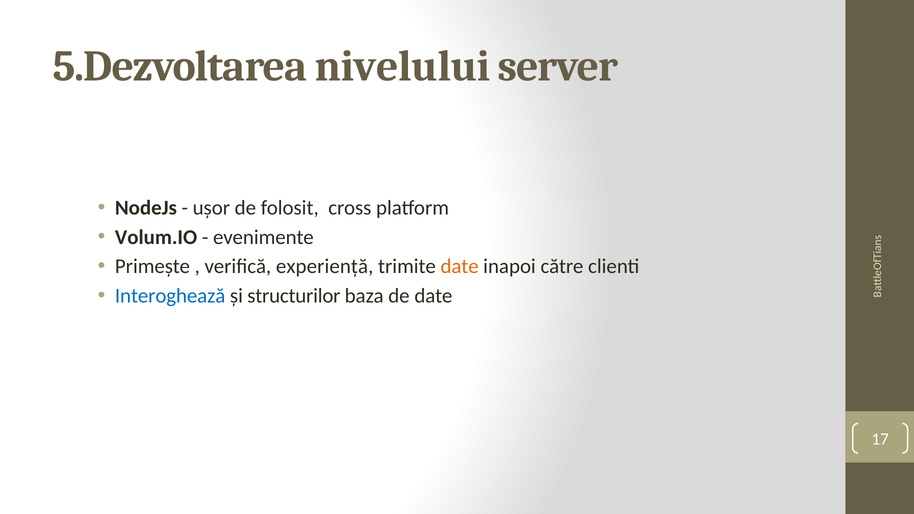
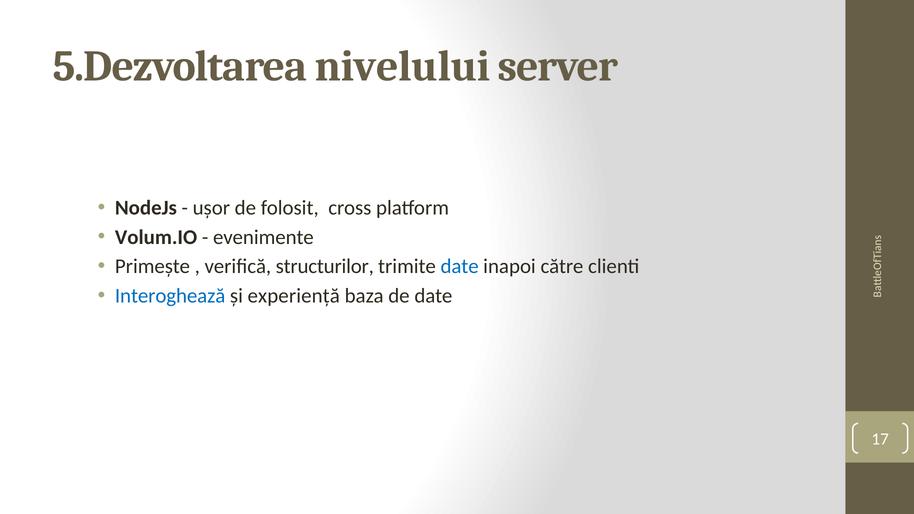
experiență: experiență -> structurilor (325, 267)
date colour: orange -> blue (460, 267)
structurilor: structurilor -> experiență (294, 296)
